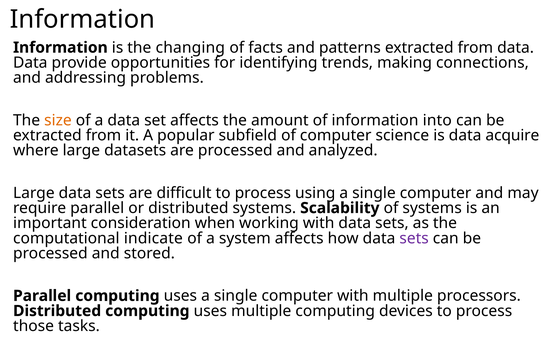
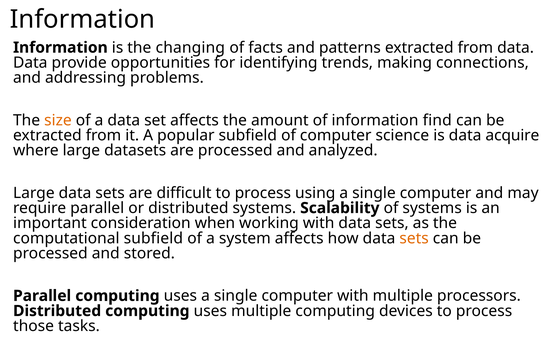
into: into -> find (437, 120)
computational indicate: indicate -> subfield (153, 238)
sets colour: purple -> orange (414, 238)
